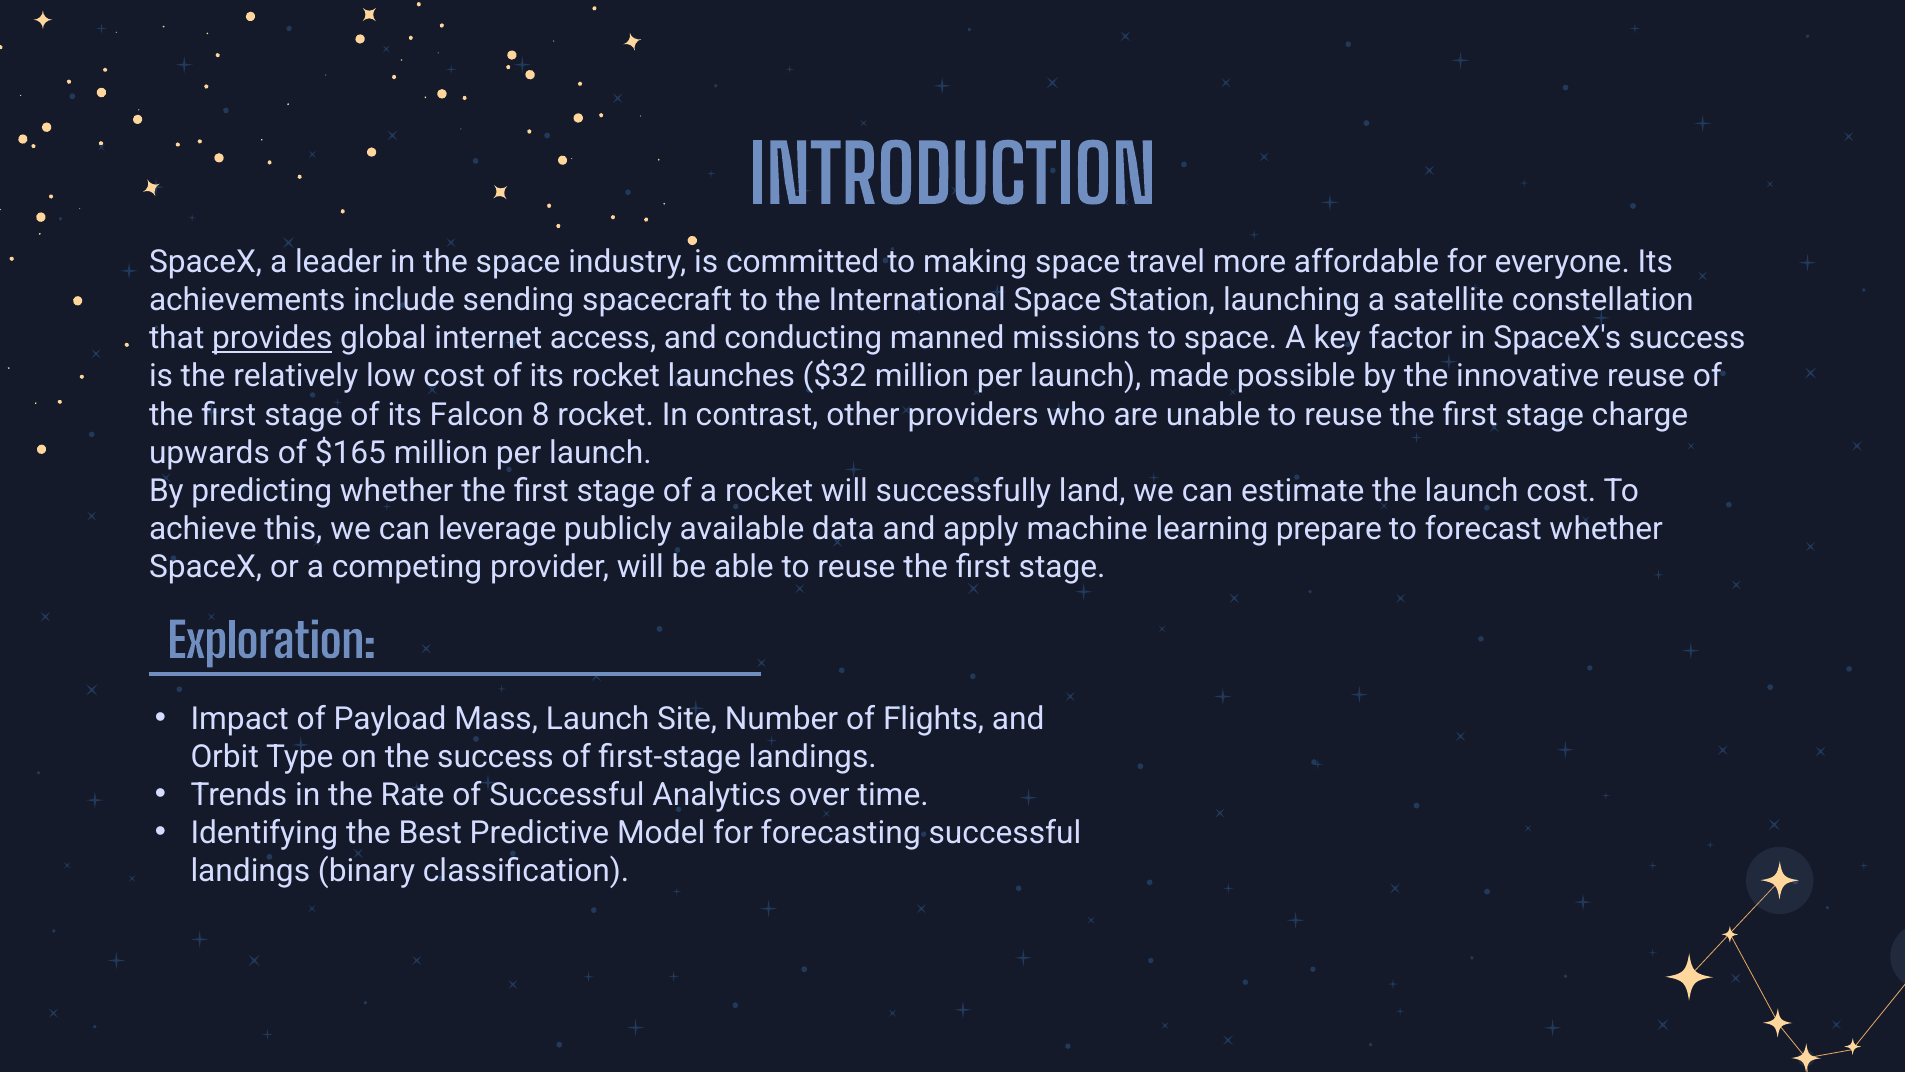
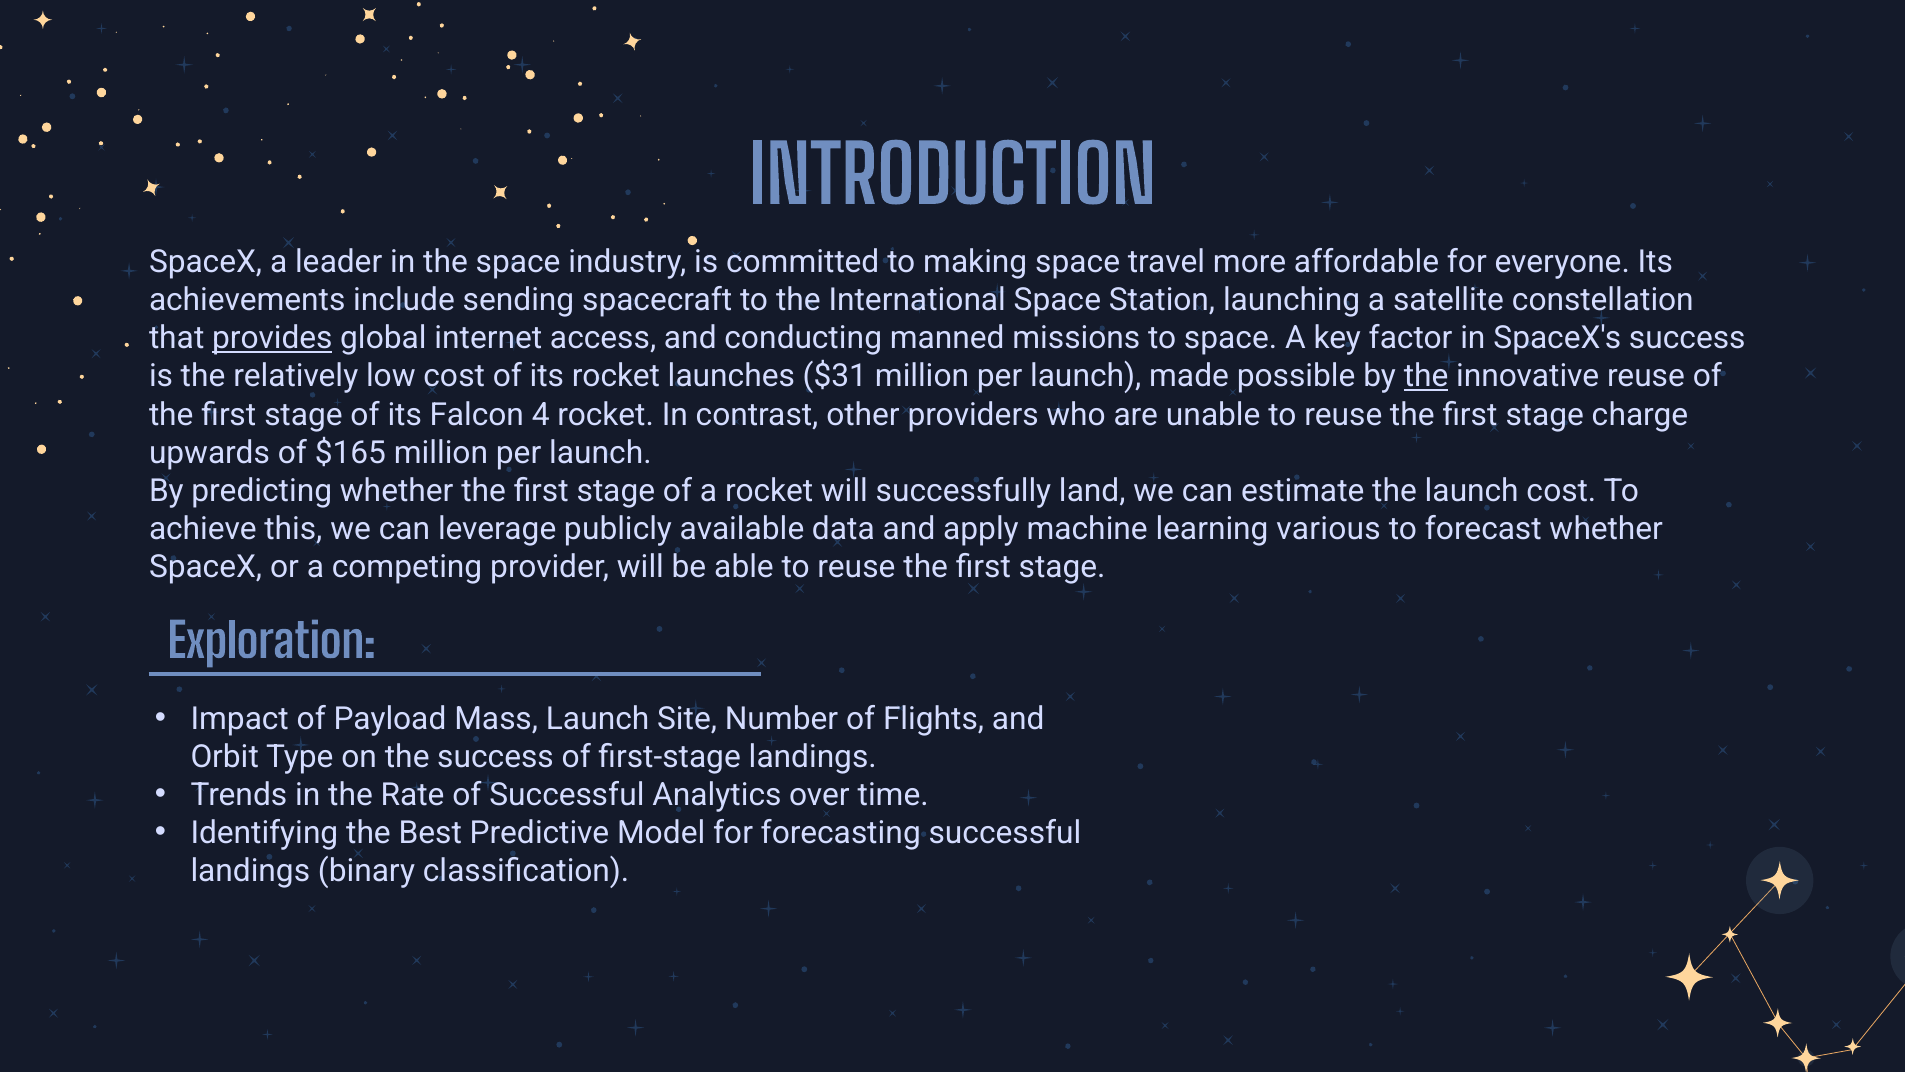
$32: $32 -> $31 (835, 376)
the underline: none -> present (1426, 376)
8: 8 -> 4 (541, 414)
prepare: prepare -> various (1329, 529)
